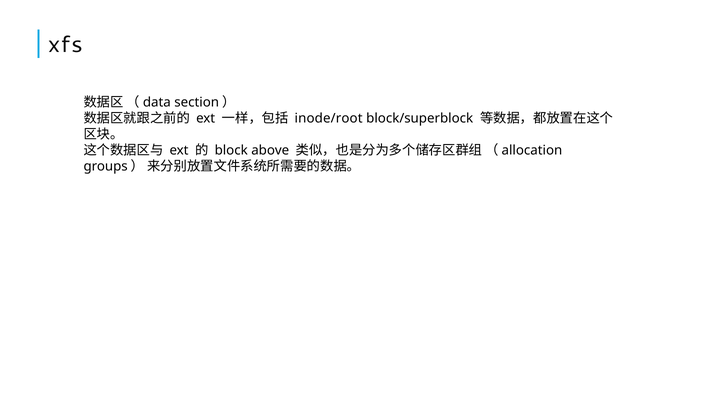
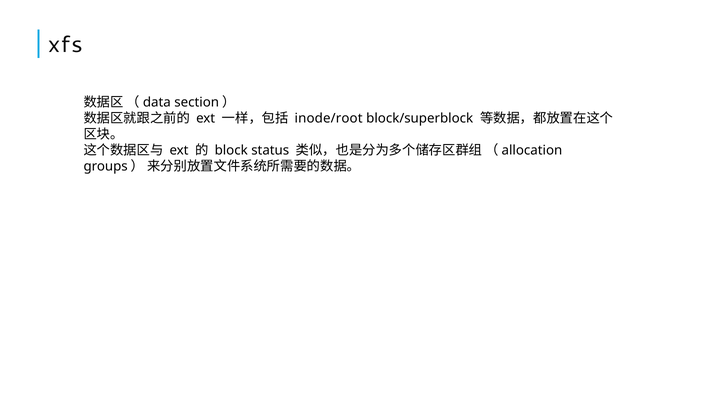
above: above -> status (270, 150)
